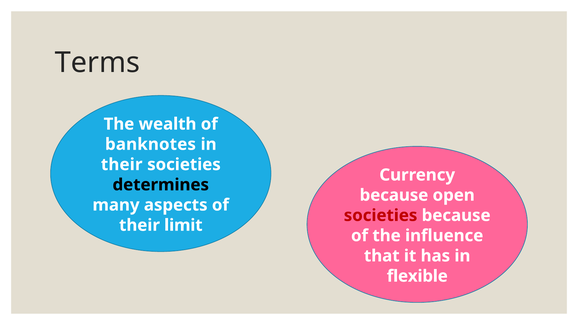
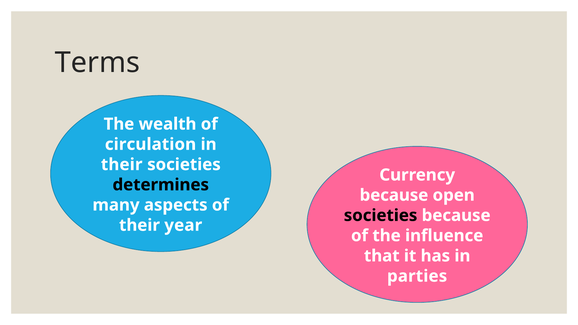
banknotes: banknotes -> circulation (150, 144)
societies colour: red -> black (381, 216)
limit: limit -> year (183, 225)
flexible: flexible -> parties (417, 276)
